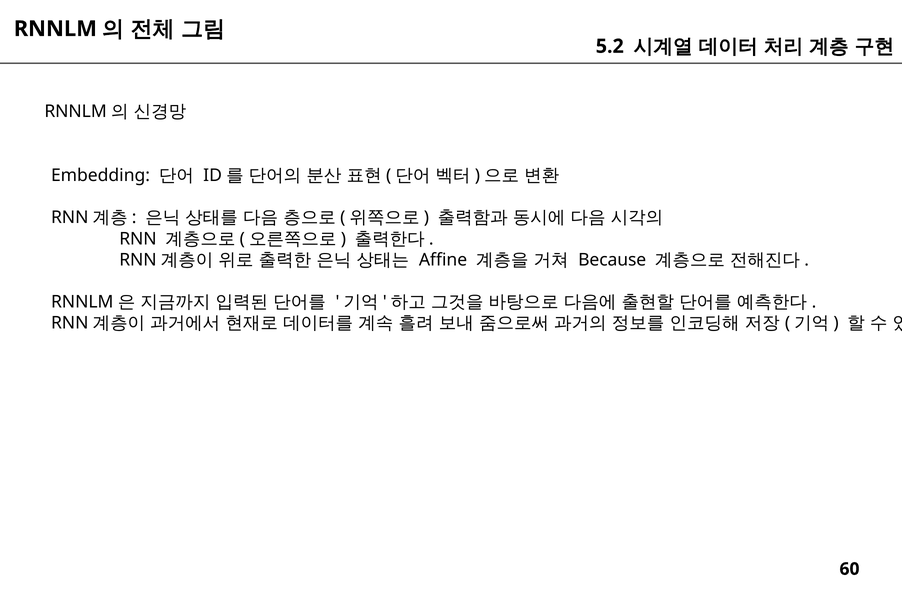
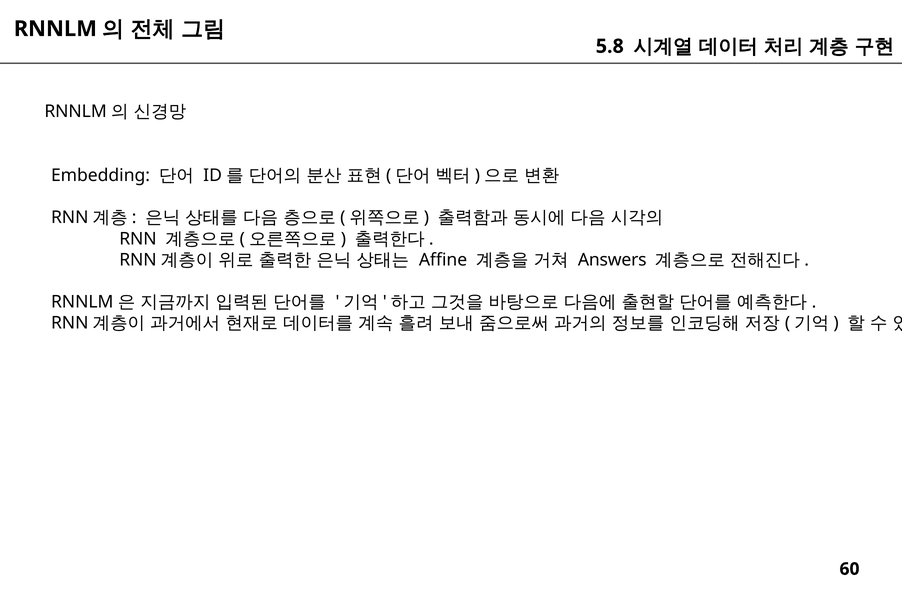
5.2: 5.2 -> 5.8 (610, 46)
Because: Because -> Answers (612, 260)
